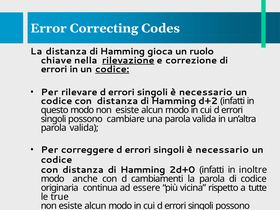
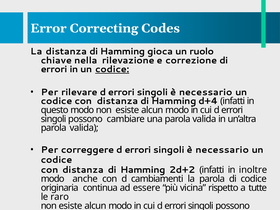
rilevazione underline: present -> none (128, 60)
d+2: d+2 -> d+4 (208, 101)
2d+0: 2d+0 -> 2d+2 (182, 170)
true: true -> raro (60, 197)
